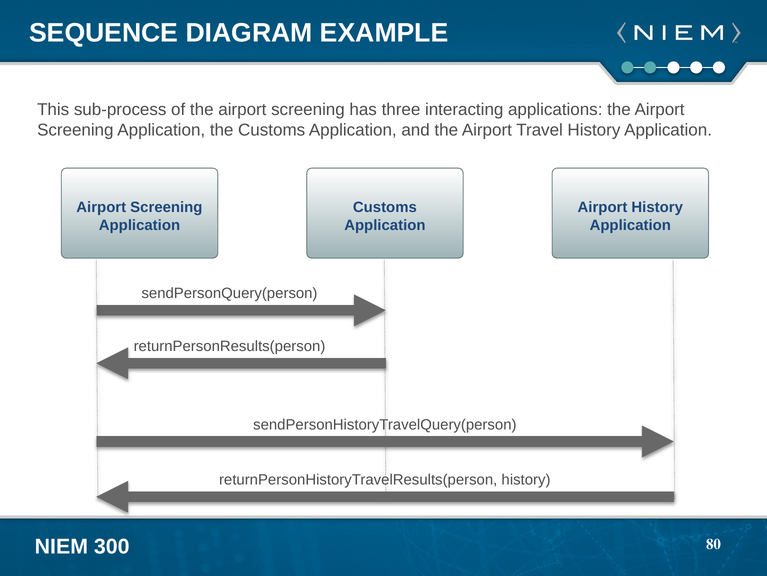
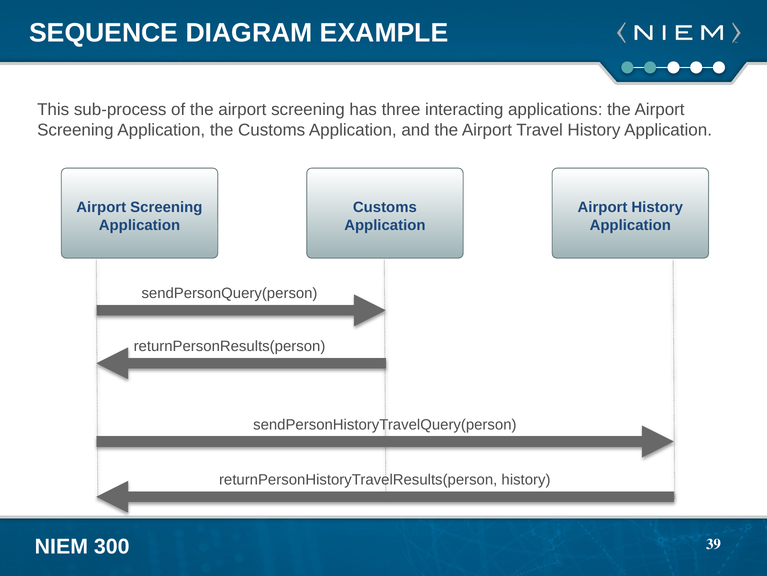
80: 80 -> 39 (713, 544)
